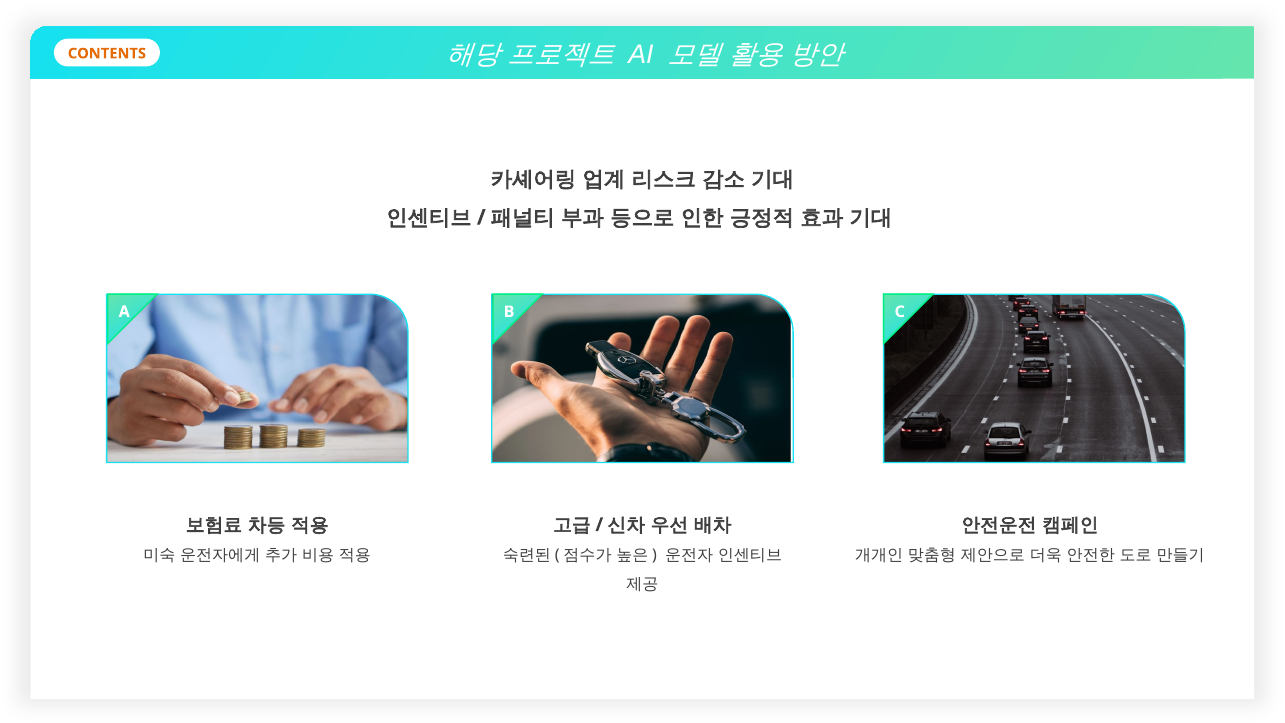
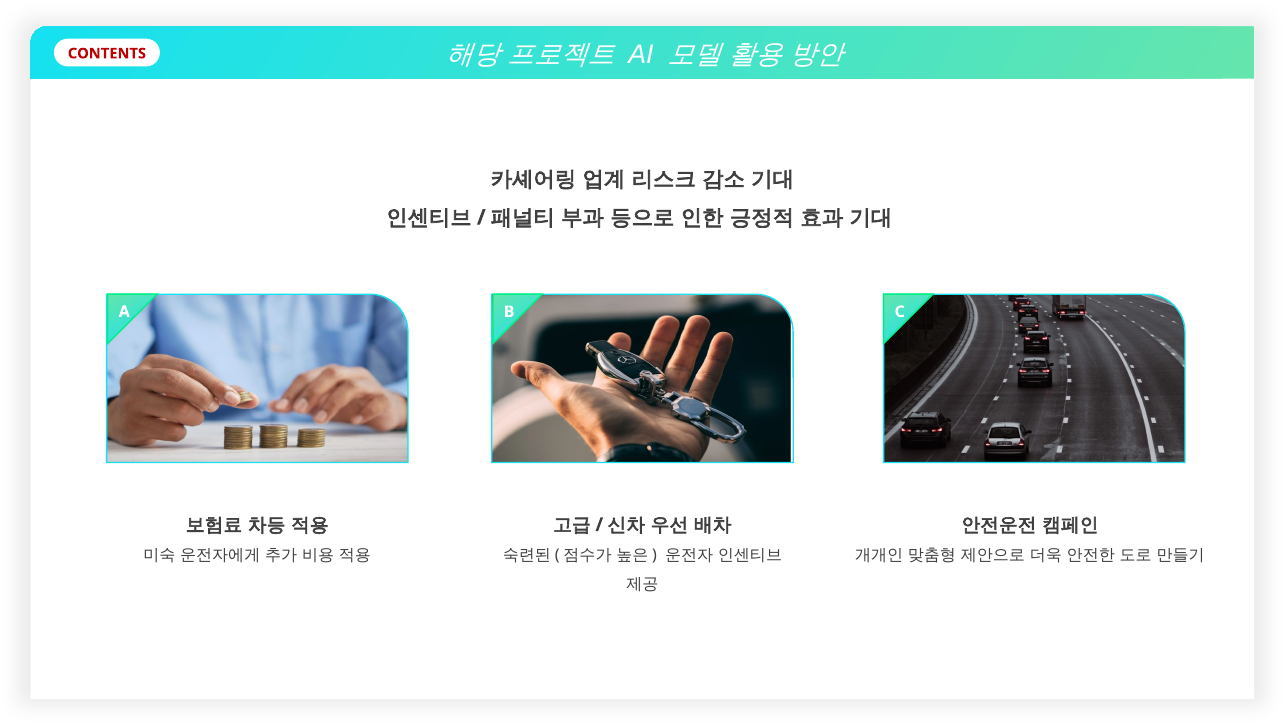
CONTENTS colour: orange -> red (107, 53)
